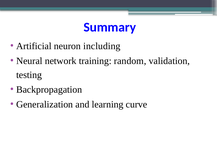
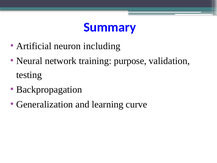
random: random -> purpose (130, 61)
